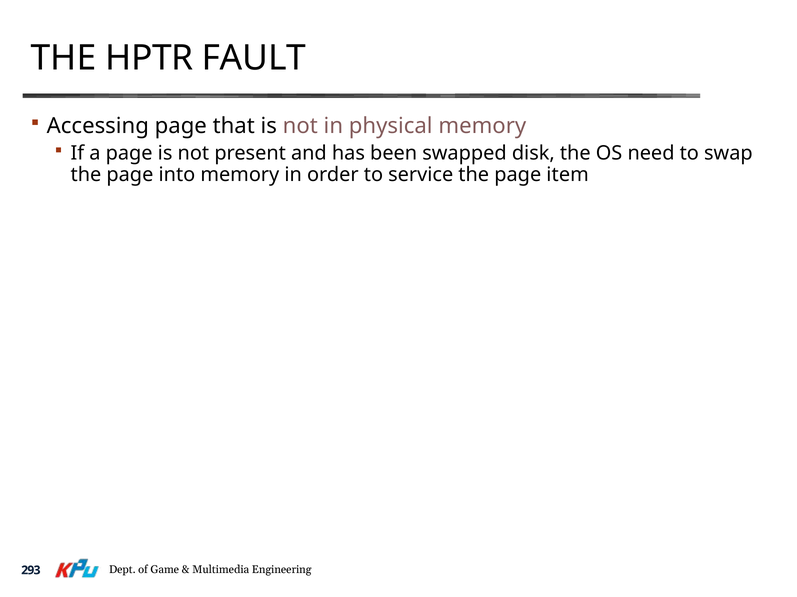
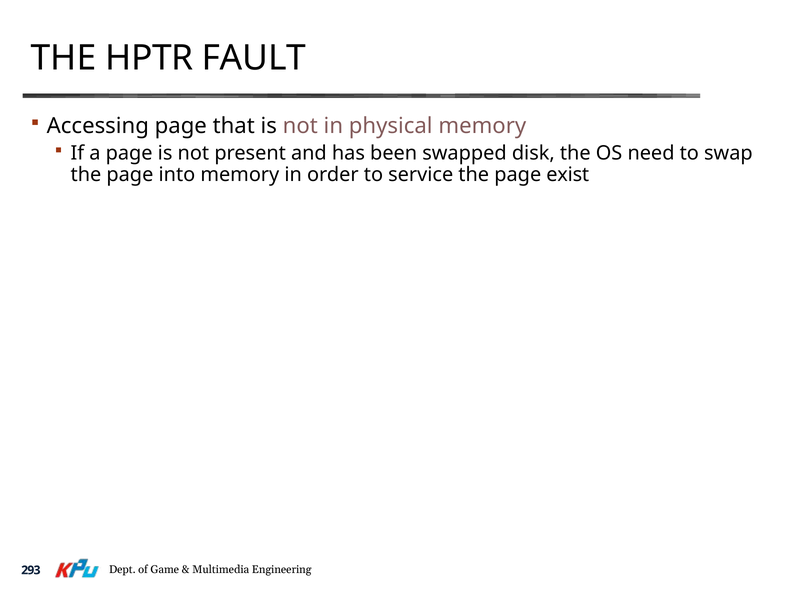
item: item -> exist (568, 175)
